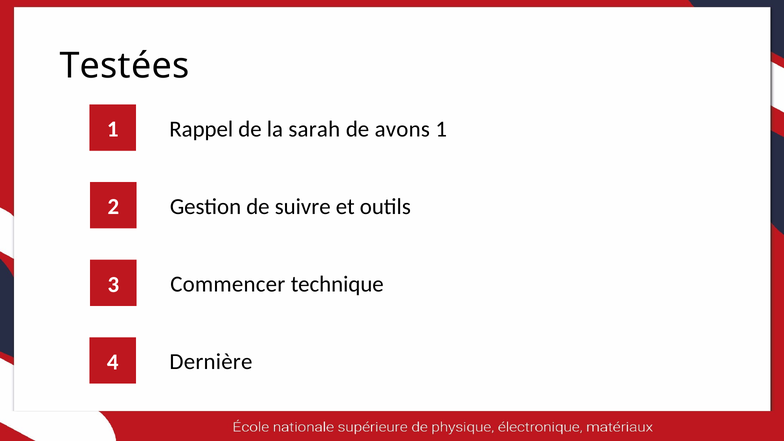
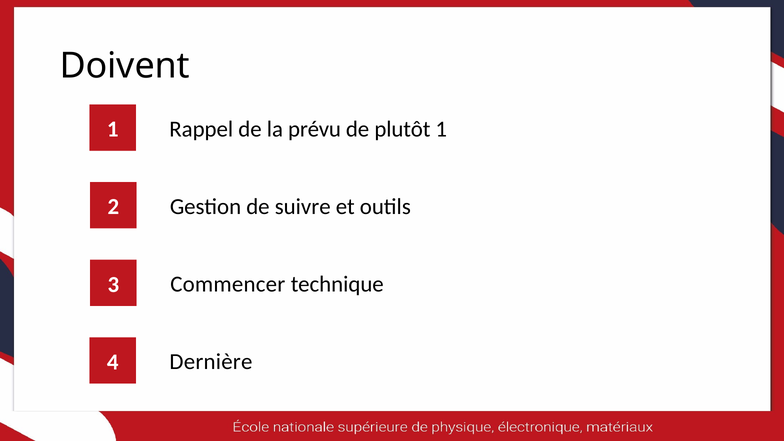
Testées: Testées -> Doivent (125, 66)
sarah: sarah -> prévu (314, 129)
avons: avons -> plutôt (402, 129)
